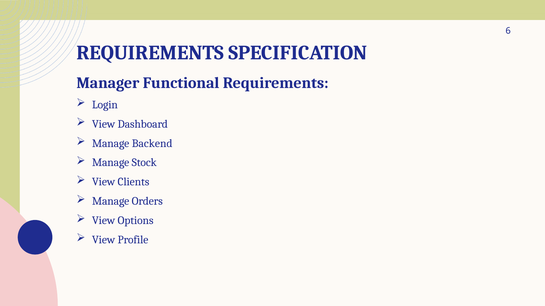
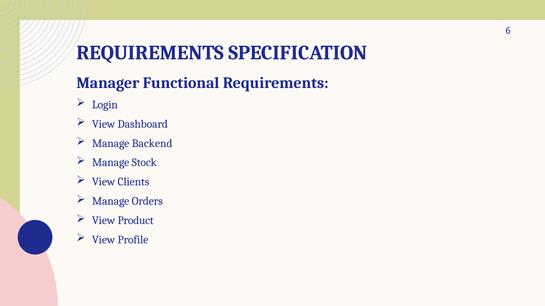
Options: Options -> Product (136, 221)
